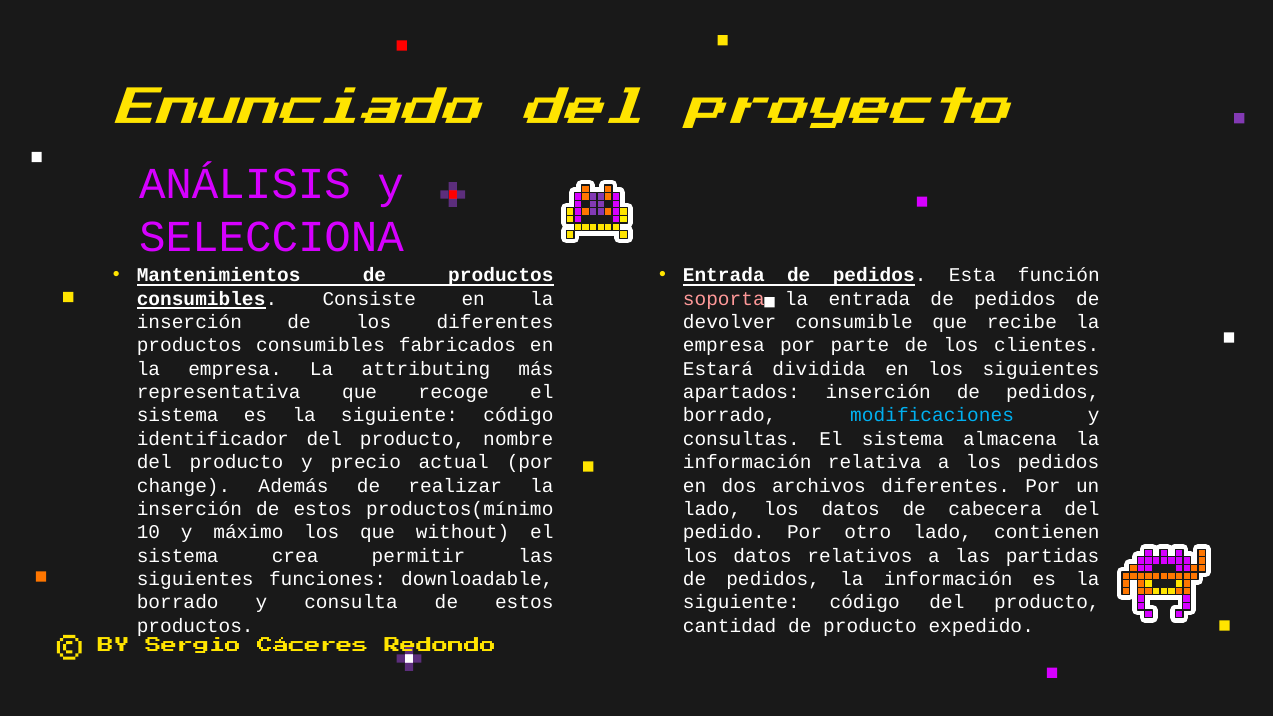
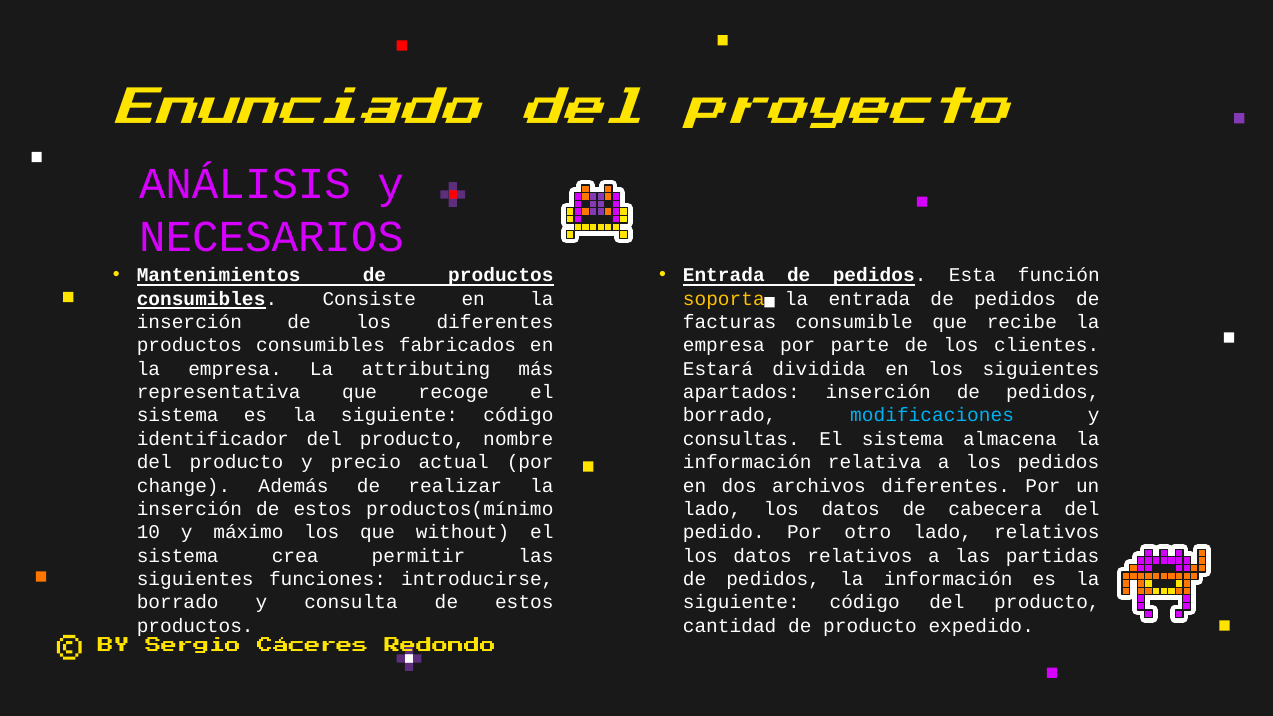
SELECCIONA: SELECCIONA -> NECESARIOS (272, 237)
soporta colour: pink -> yellow (724, 299)
devolver: devolver -> facturas (730, 322)
lado contienen: contienen -> relativos (1047, 532)
downloadable: downloadable -> introducirse (477, 579)
